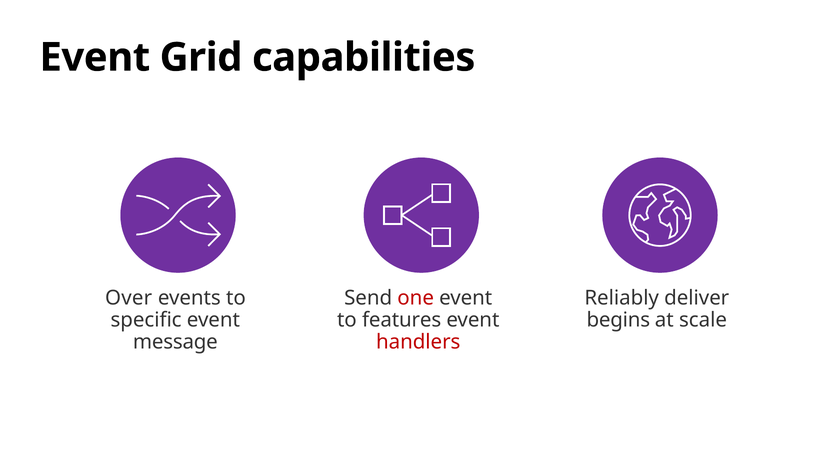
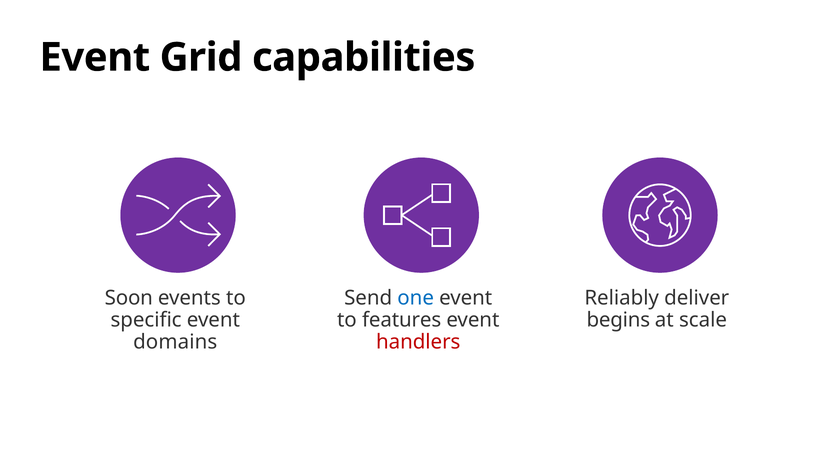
Over: Over -> Soon (129, 298)
one colour: red -> blue (416, 298)
message: message -> domains (175, 342)
